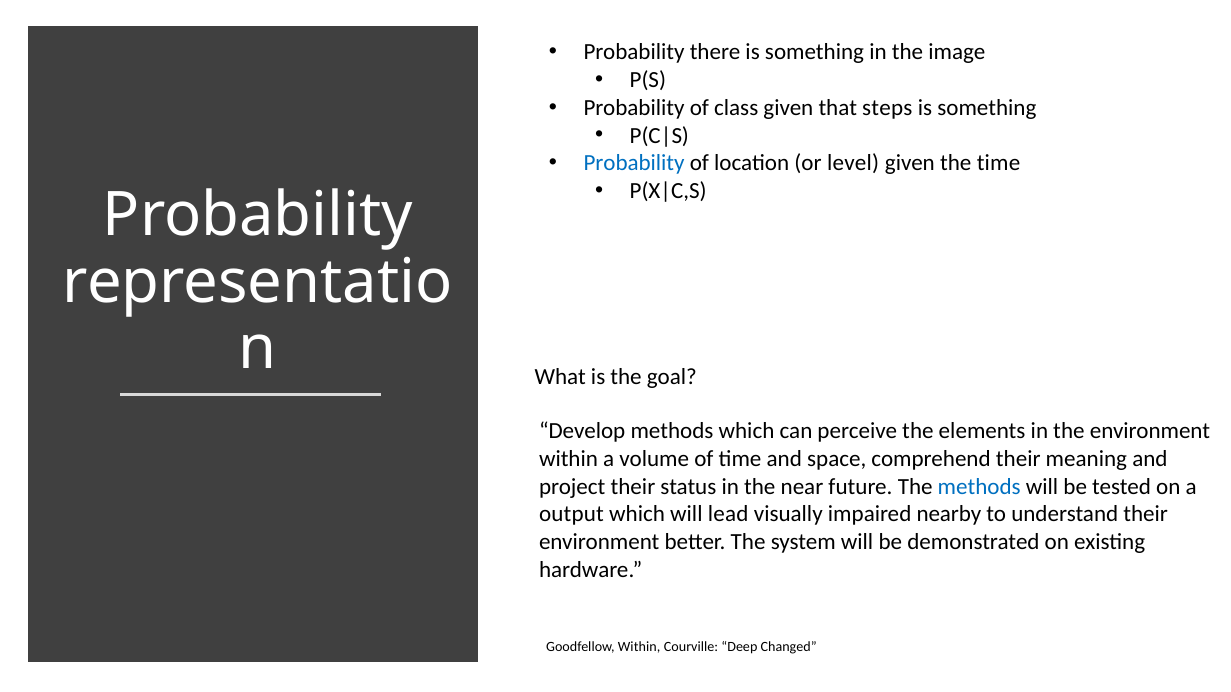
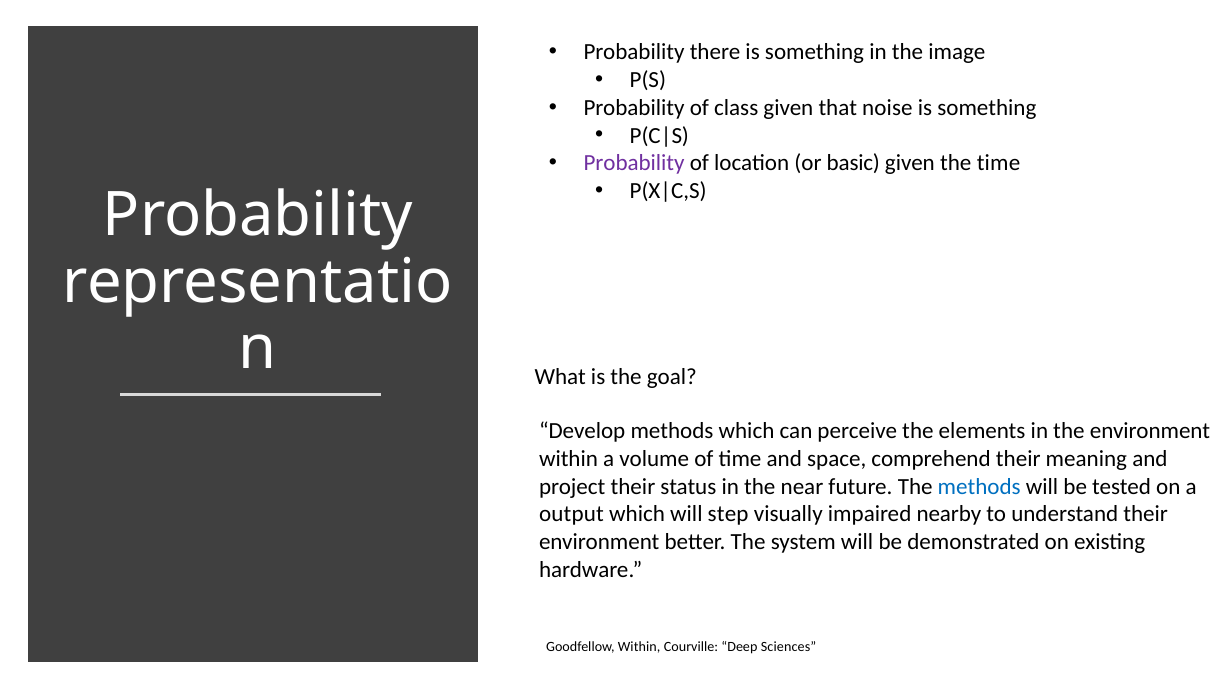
steps: steps -> noise (887, 108)
Probability colour: blue -> purple (634, 163)
level: level -> basic (853, 163)
lead: lead -> step (728, 515)
Changed: Changed -> Sciences (789, 648)
